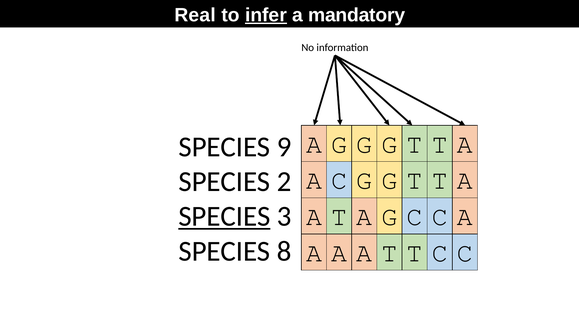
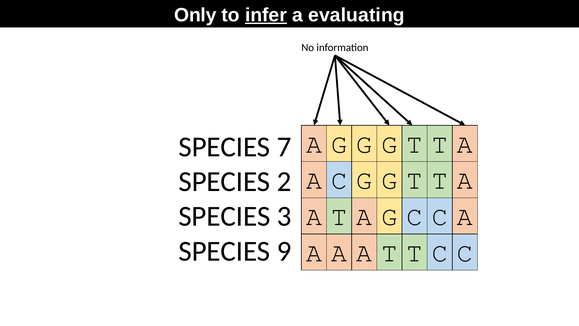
Real: Real -> Only (195, 15)
mandatory: mandatory -> evaluating (356, 15)
9: 9 -> 7 (284, 147)
SPECIES underline: present -> none (224, 216)
8: 8 -> 9 (284, 251)
